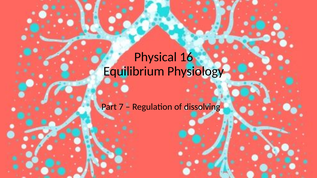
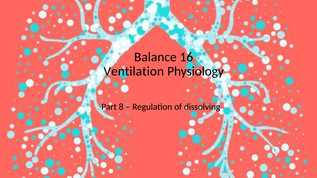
Physical: Physical -> Balance (155, 57)
Equilibrium: Equilibrium -> Ventilation (134, 71)
7: 7 -> 8 (121, 107)
